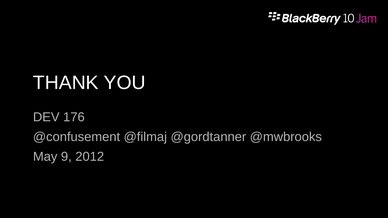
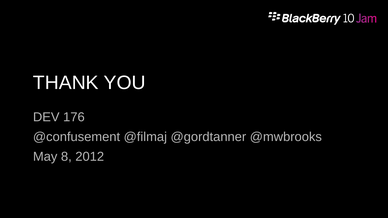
9: 9 -> 8 (66, 157)
